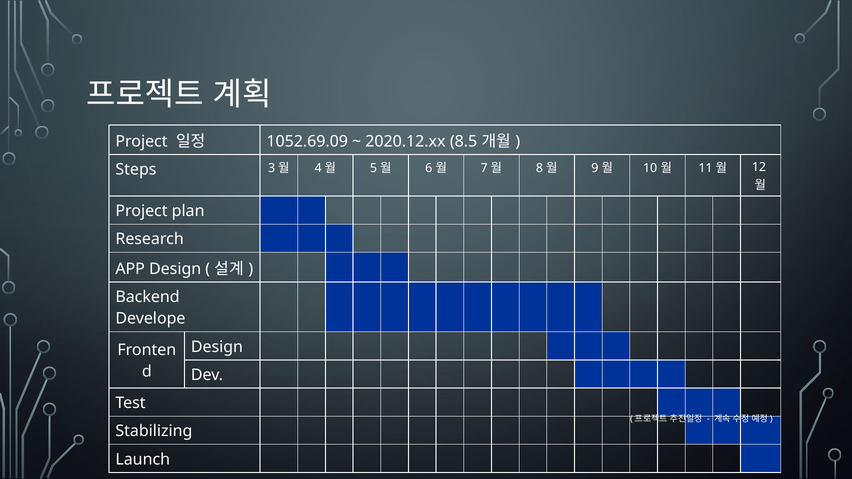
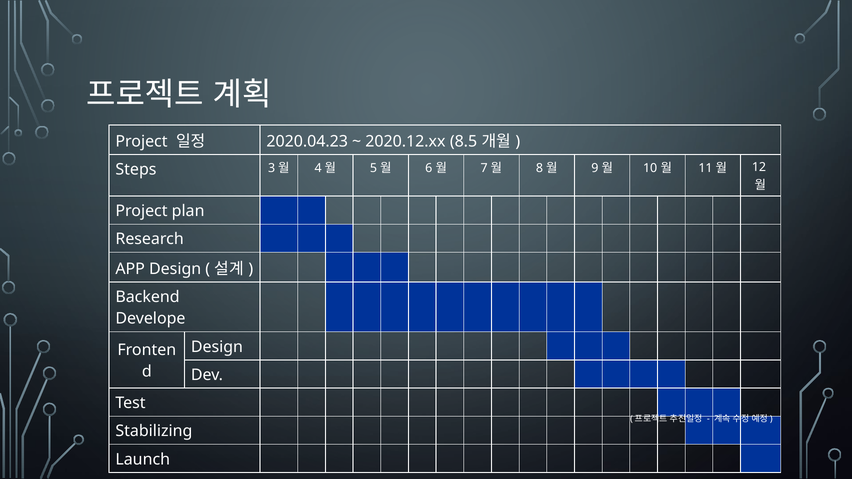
1052.69.09: 1052.69.09 -> 2020.04.23 (307, 142)
